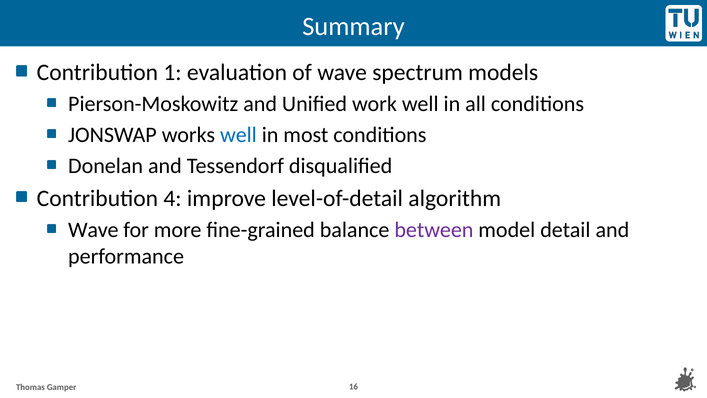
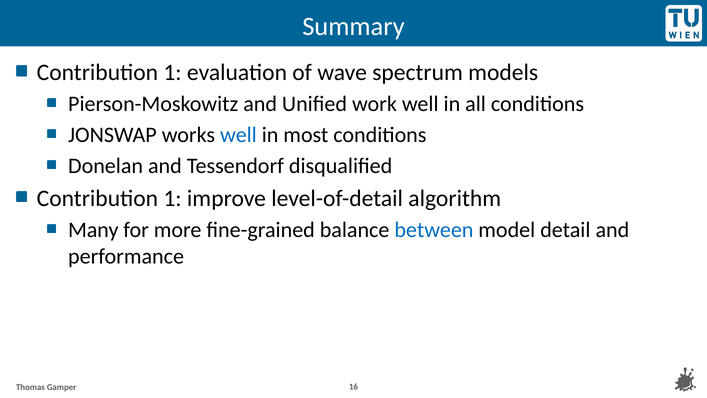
4: 4 -> 1 (173, 198)
Wave: Wave -> Many (93, 230)
between colour: purple -> blue (434, 230)
